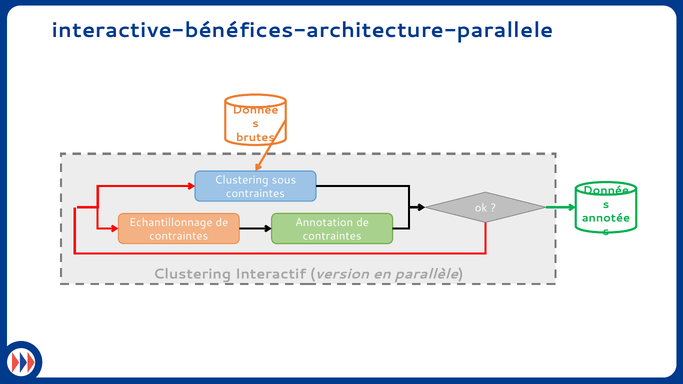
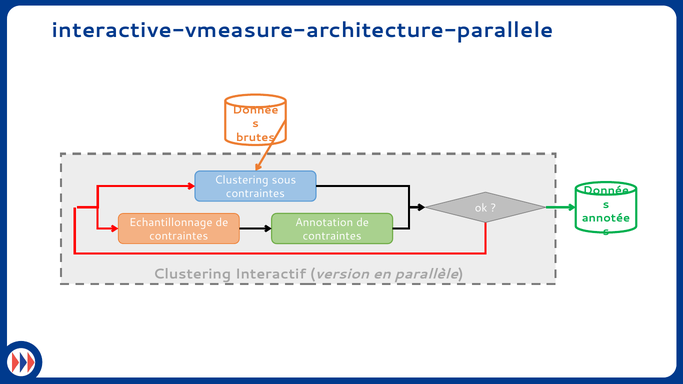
interactive-bénéfices-architecture-parallele: interactive-bénéfices-architecture-parallele -> interactive-vmeasure-architecture-parallele (303, 30)
